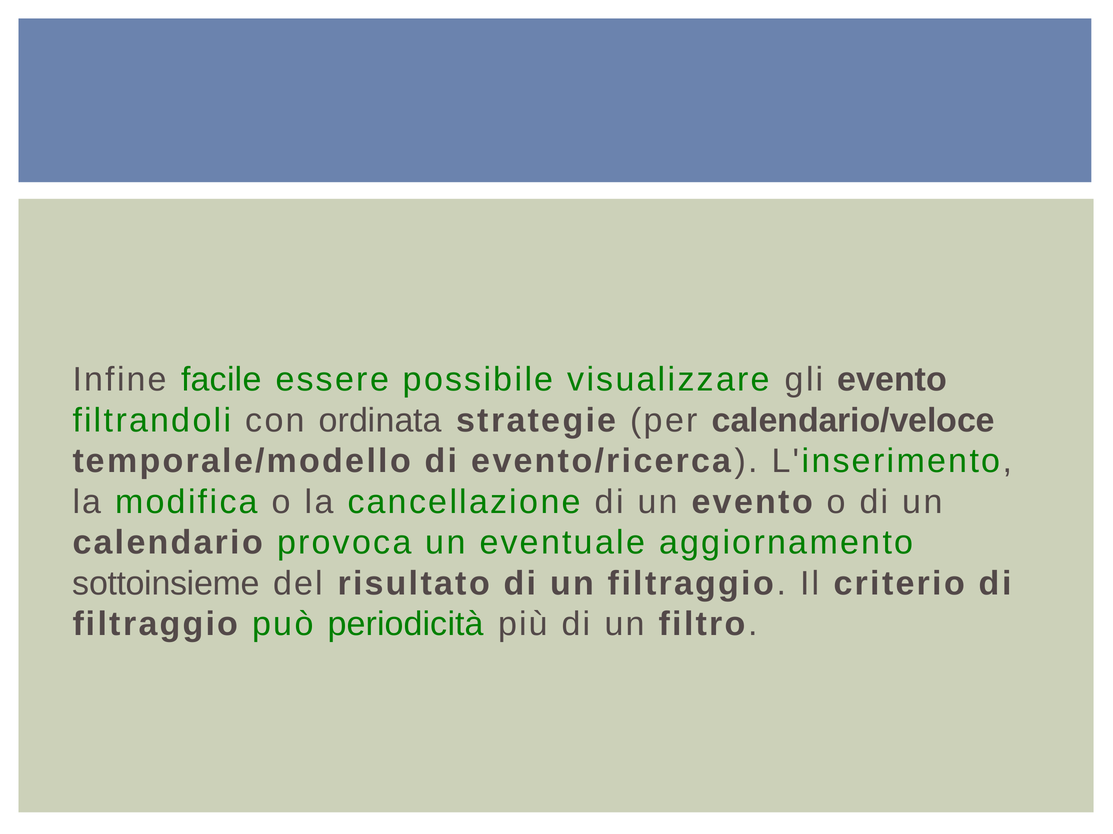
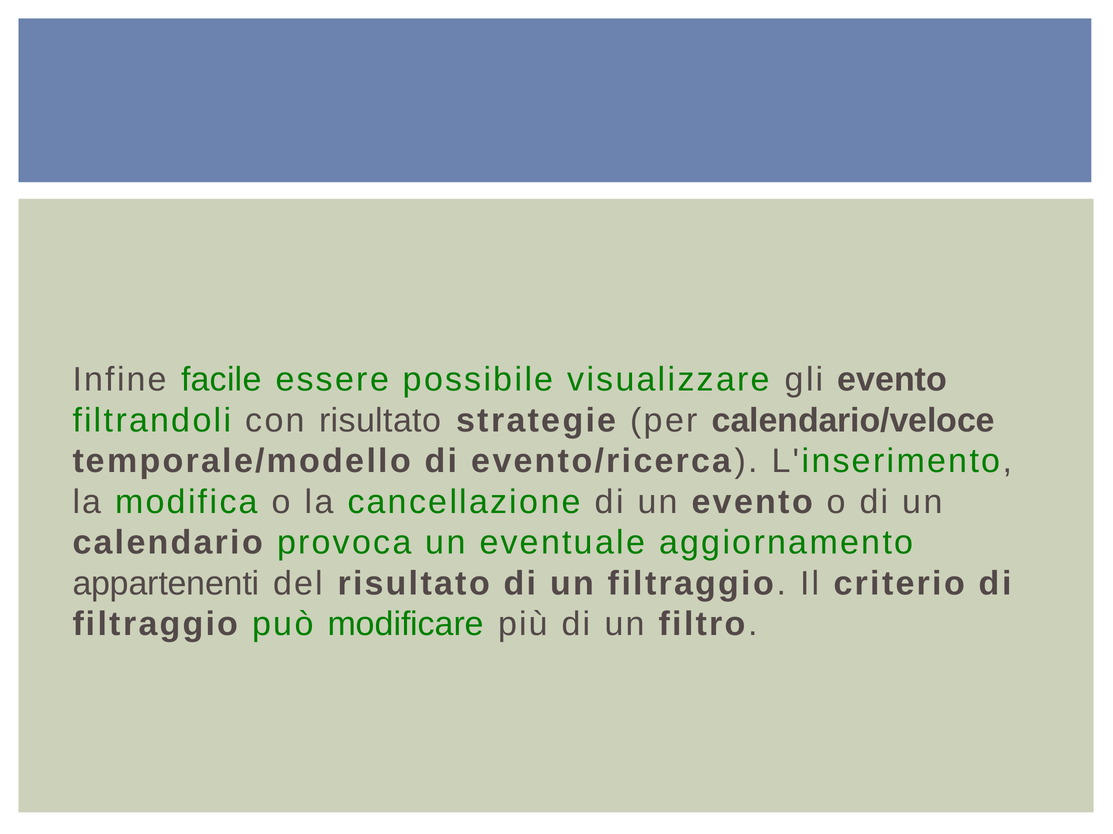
con ordinata: ordinata -> risultato (380, 421)
sottoinsieme: sottoinsieme -> appartenenti (166, 584)
periodicità: periodicità -> modificare (406, 625)
